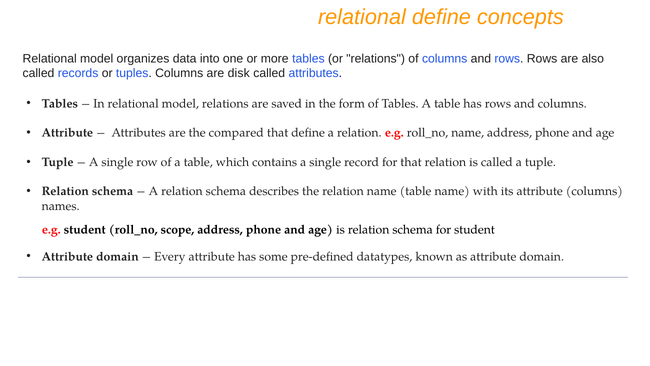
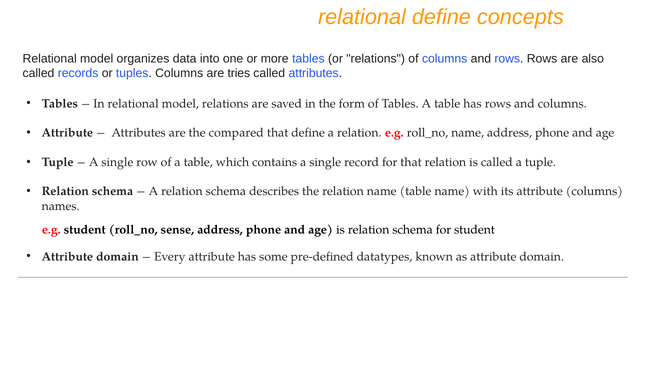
disk: disk -> tries (239, 73)
scope: scope -> sense (177, 229)
